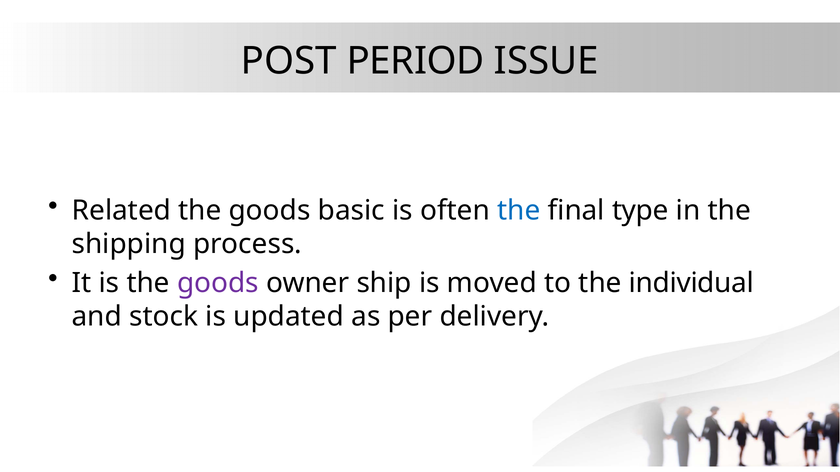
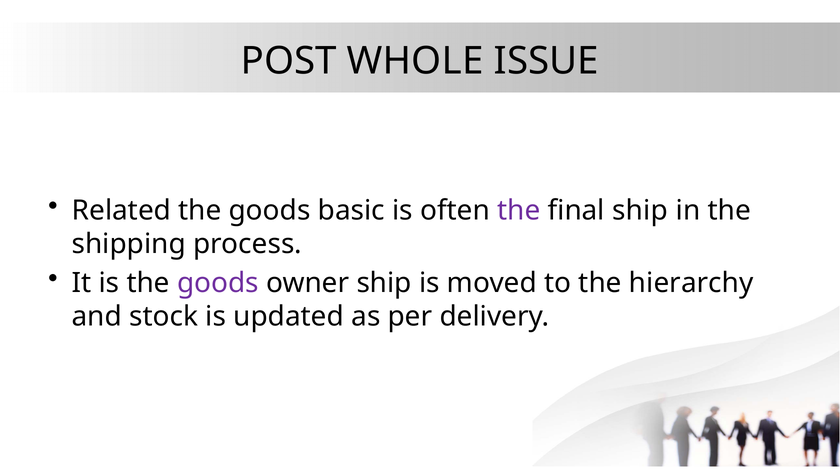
PERIOD: PERIOD -> WHOLE (415, 61)
the colour: blue -> purple (519, 211)
final type: type -> ship (640, 211)
individual: individual -> hierarchy (691, 283)
